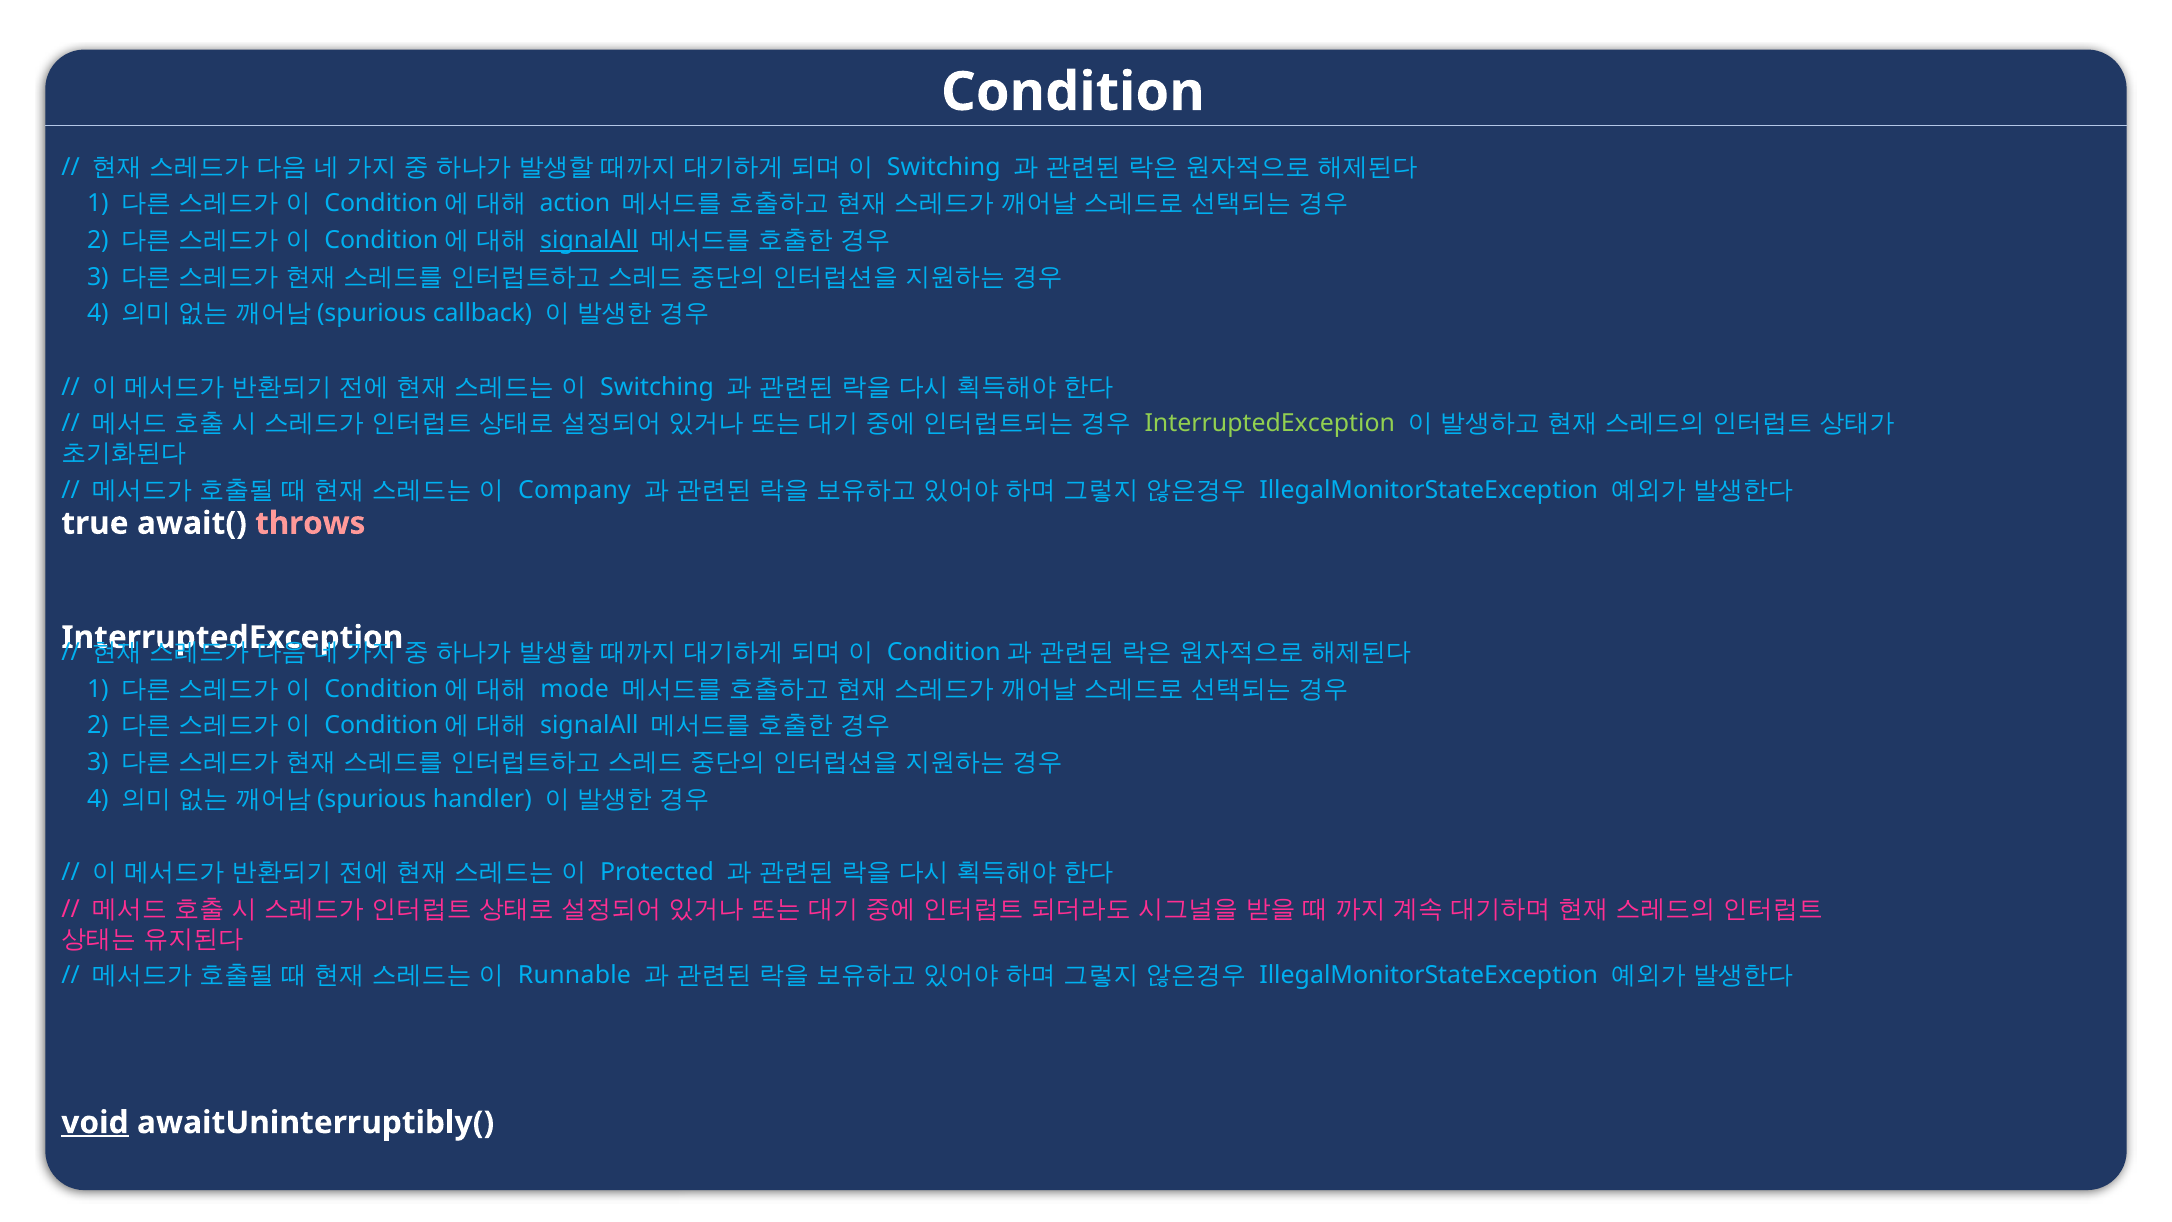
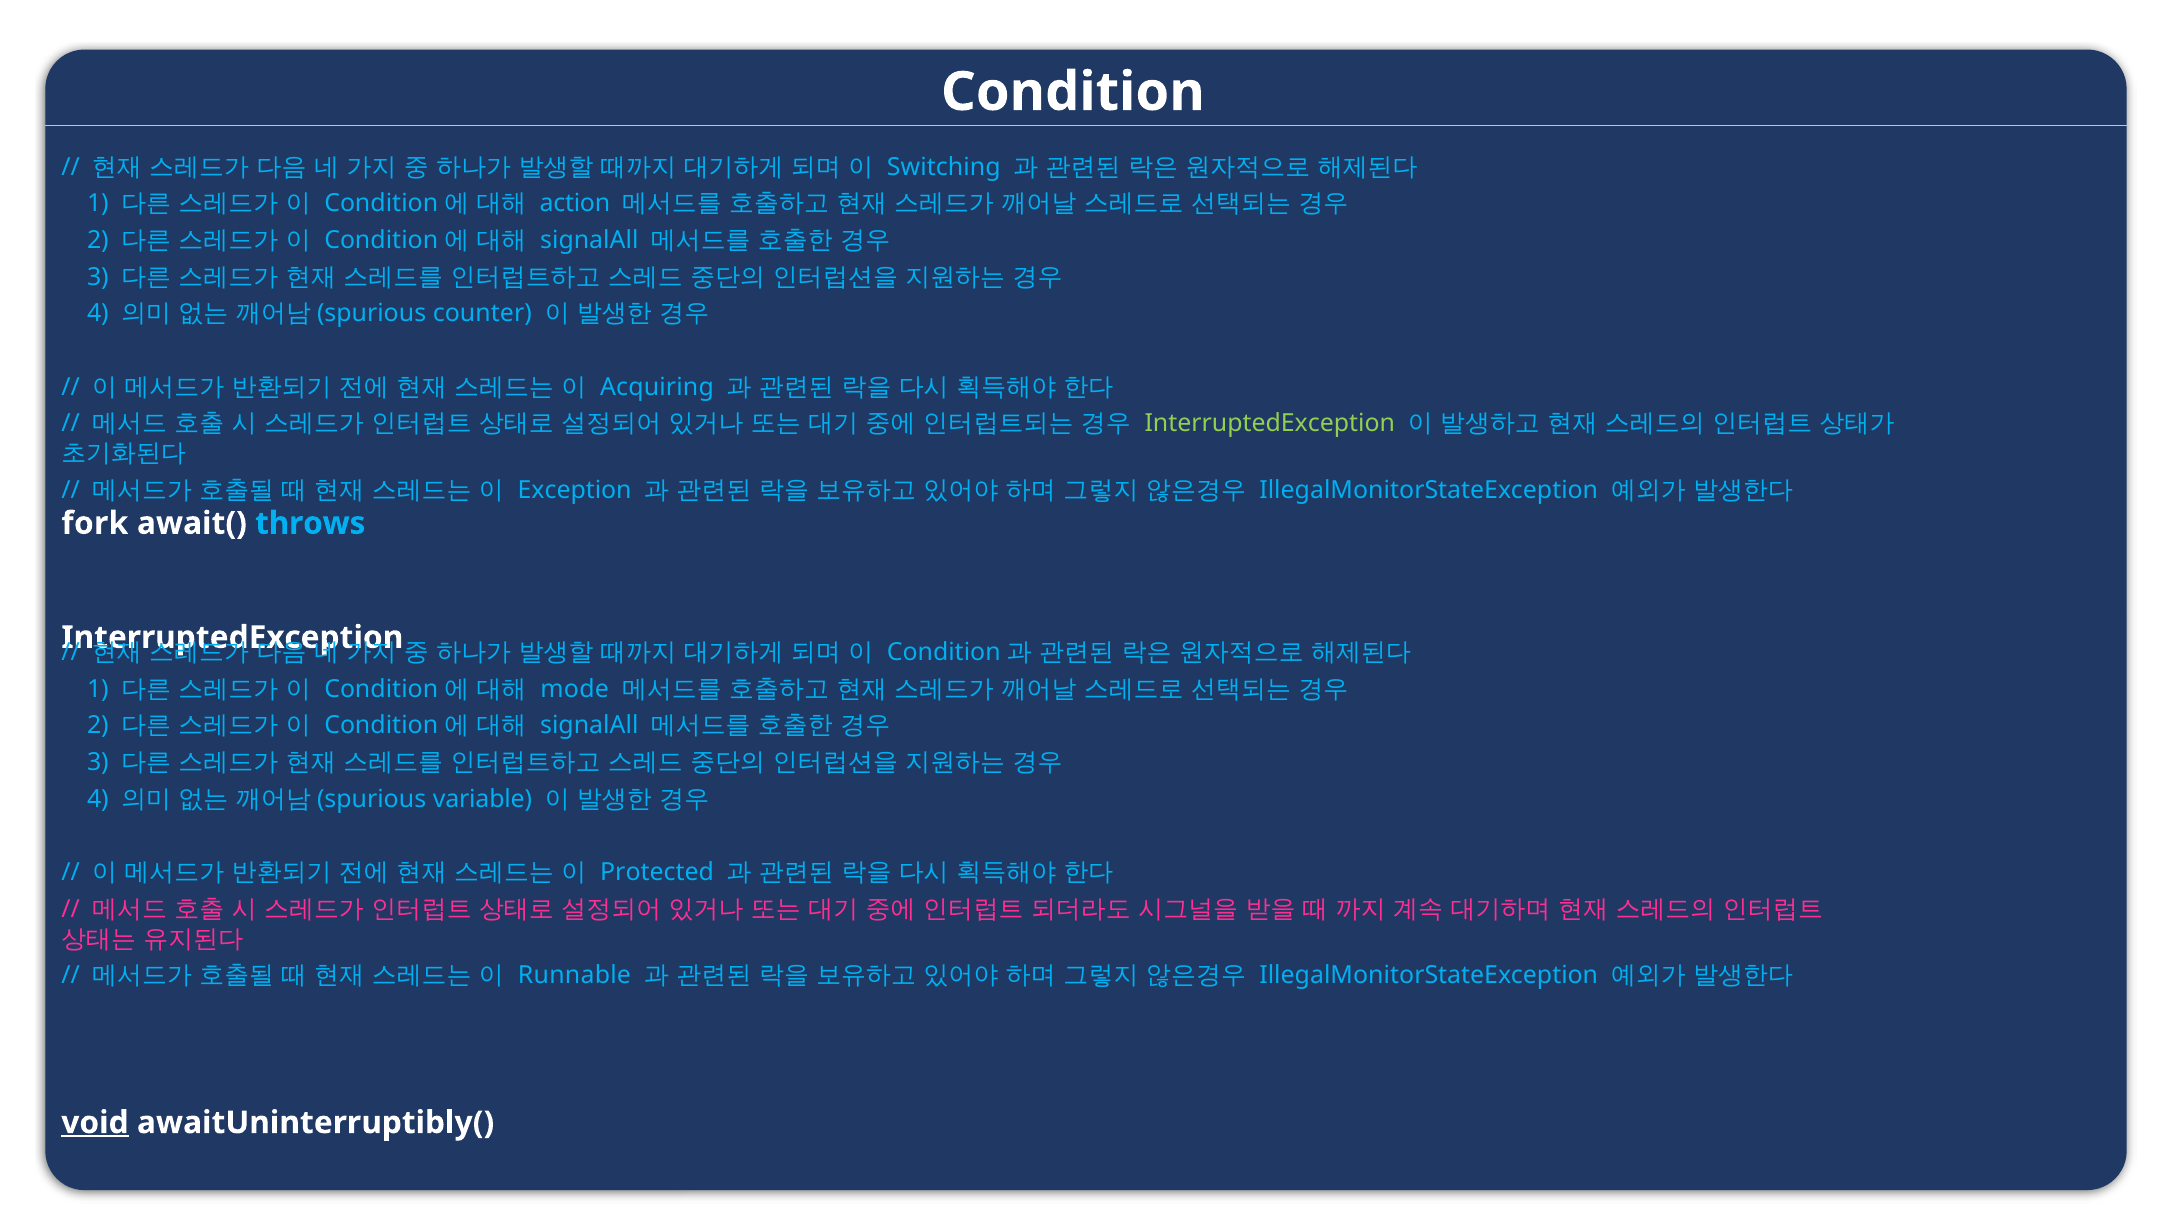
signalAll underline: present -> none (589, 240)
callback: callback -> counter (482, 314)
Switching: Switching -> Acquiring (657, 387)
Company: Company -> Exception (575, 490)
true: true -> fork (95, 523)
throws colour: pink -> light blue (310, 523)
handler: handler -> variable (482, 799)
